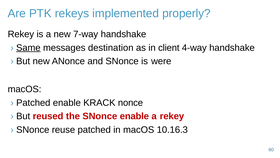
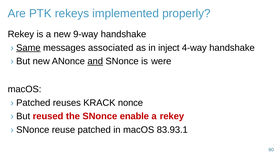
7-way: 7-way -> 9-way (86, 34)
destination: destination -> associated (111, 48)
client: client -> inject (169, 48)
and underline: none -> present (95, 61)
Patched enable: enable -> reuses (67, 102)
10.16.3: 10.16.3 -> 83.93.1 (172, 129)
